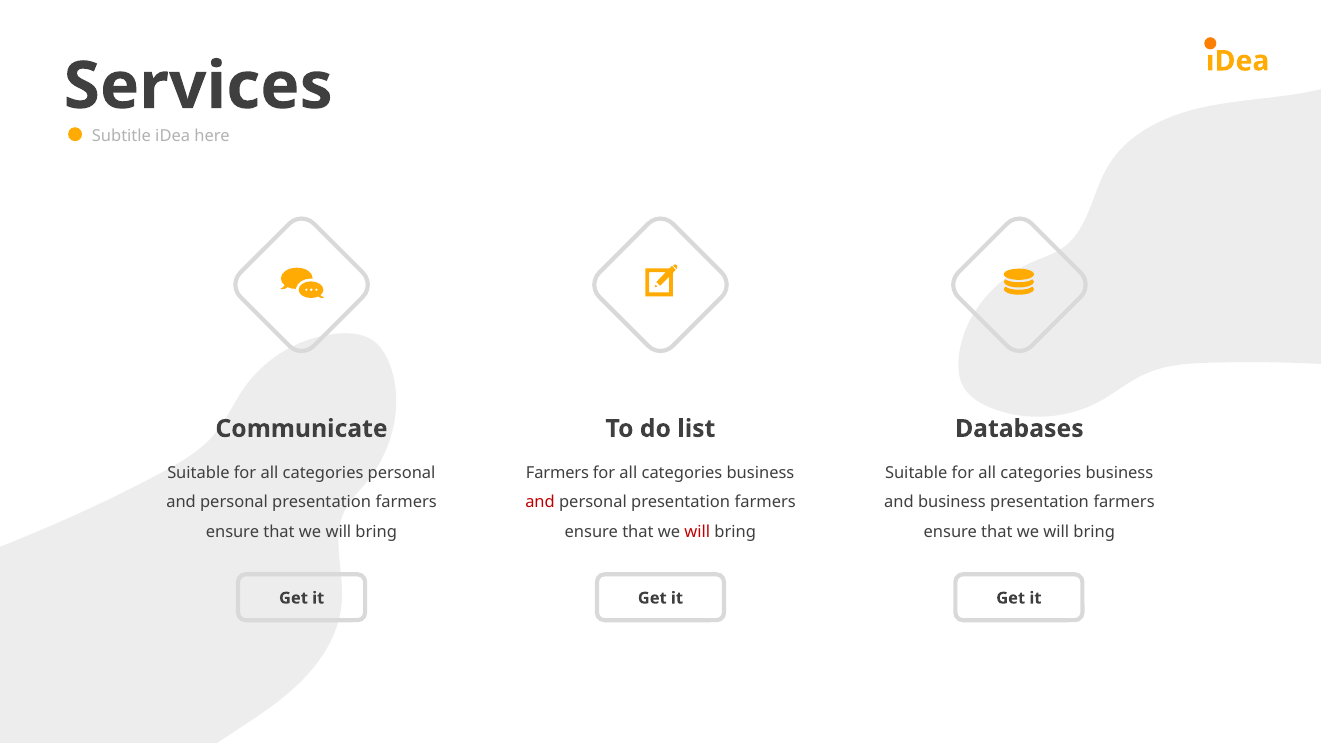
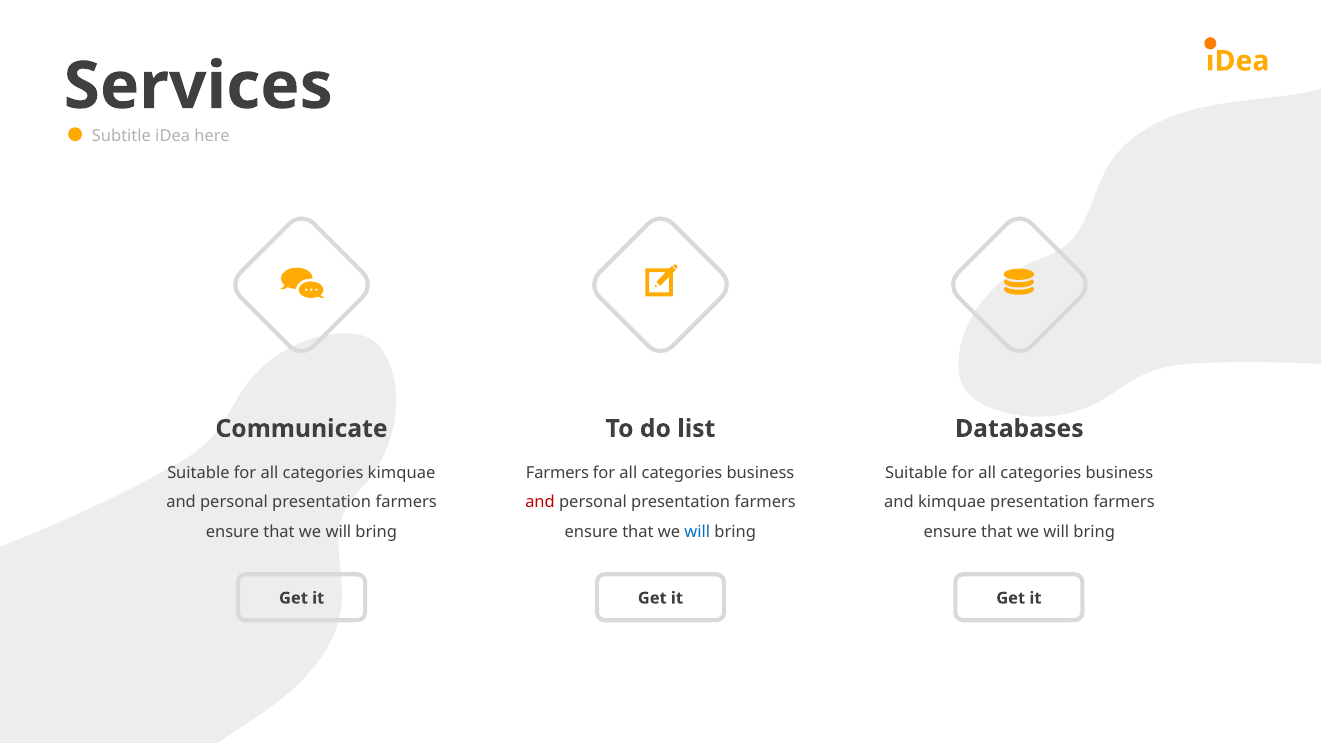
categories personal: personal -> kimquae (402, 473)
and business: business -> kimquae (952, 503)
will colour: red -> blue (697, 532)
